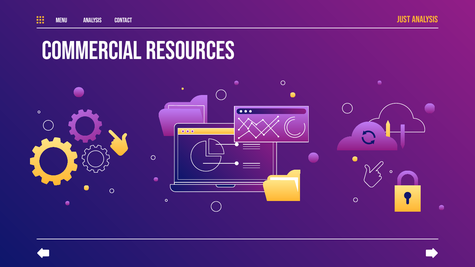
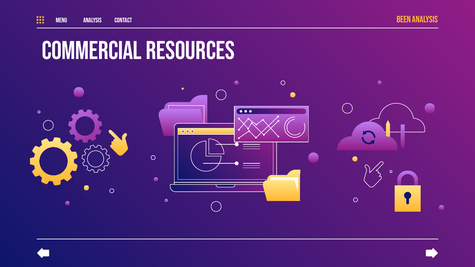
Just: Just -> Been (404, 19)
